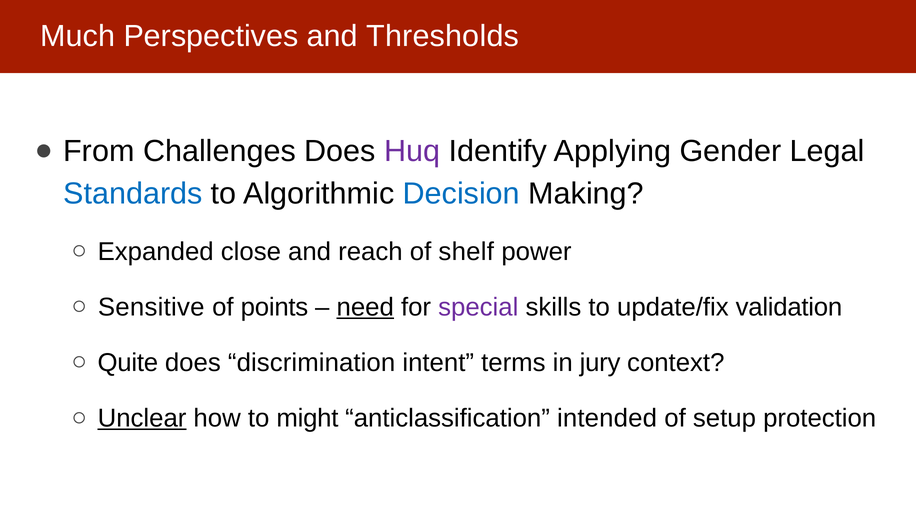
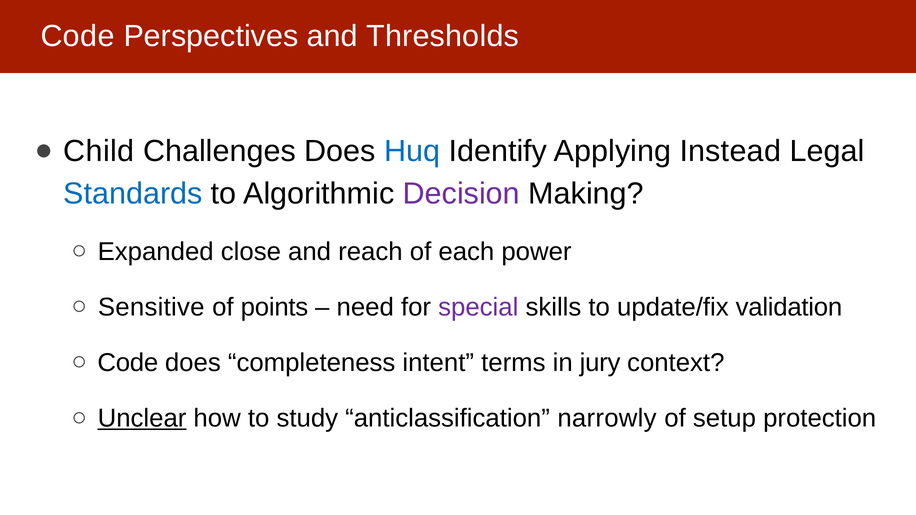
Much: Much -> Code (78, 36)
From: From -> Child (99, 151)
Huq colour: purple -> blue (412, 151)
Gender: Gender -> Instead (730, 151)
Decision colour: blue -> purple (461, 194)
shelf: shelf -> each (466, 252)
need underline: present -> none (365, 307)
Quite: Quite -> Code (128, 363)
discrimination: discrimination -> completeness (312, 363)
might: might -> study (307, 419)
intended: intended -> narrowly (607, 419)
